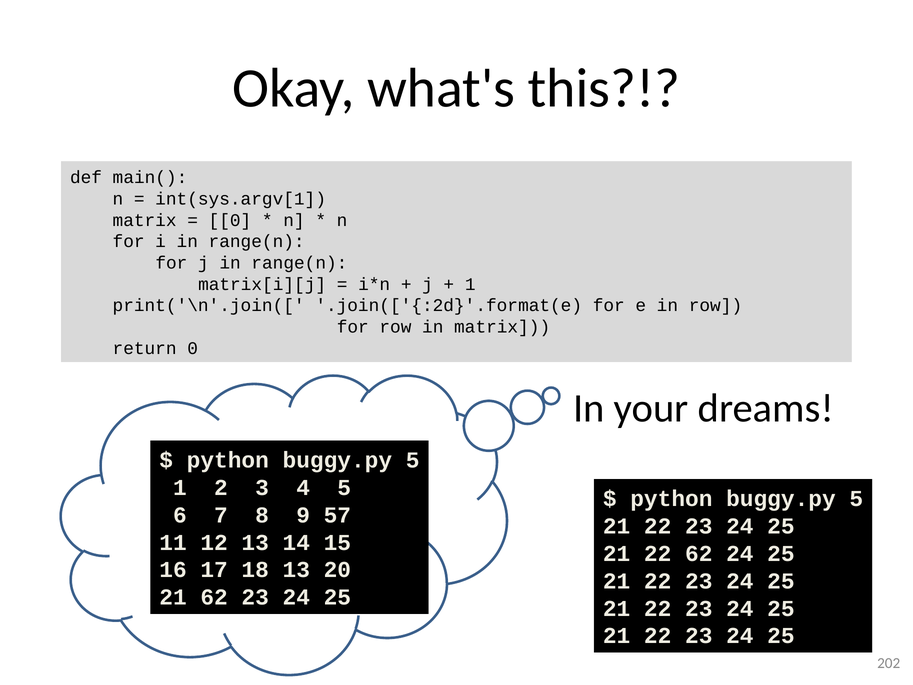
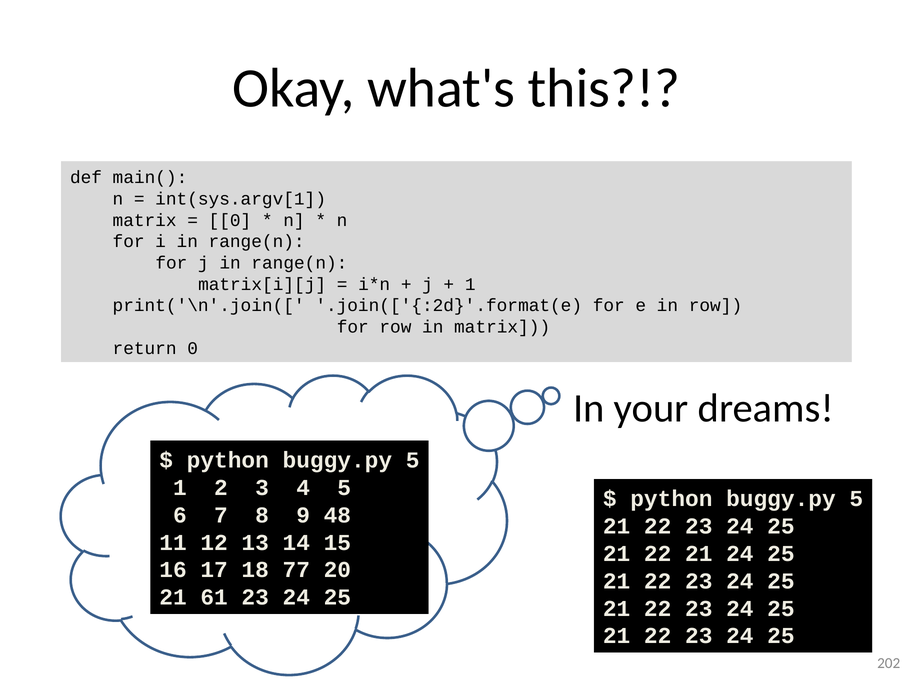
57: 57 -> 48 (337, 515)
22 62: 62 -> 21 (699, 553)
18 13: 13 -> 77 (296, 570)
21 62: 62 -> 61 (214, 597)
